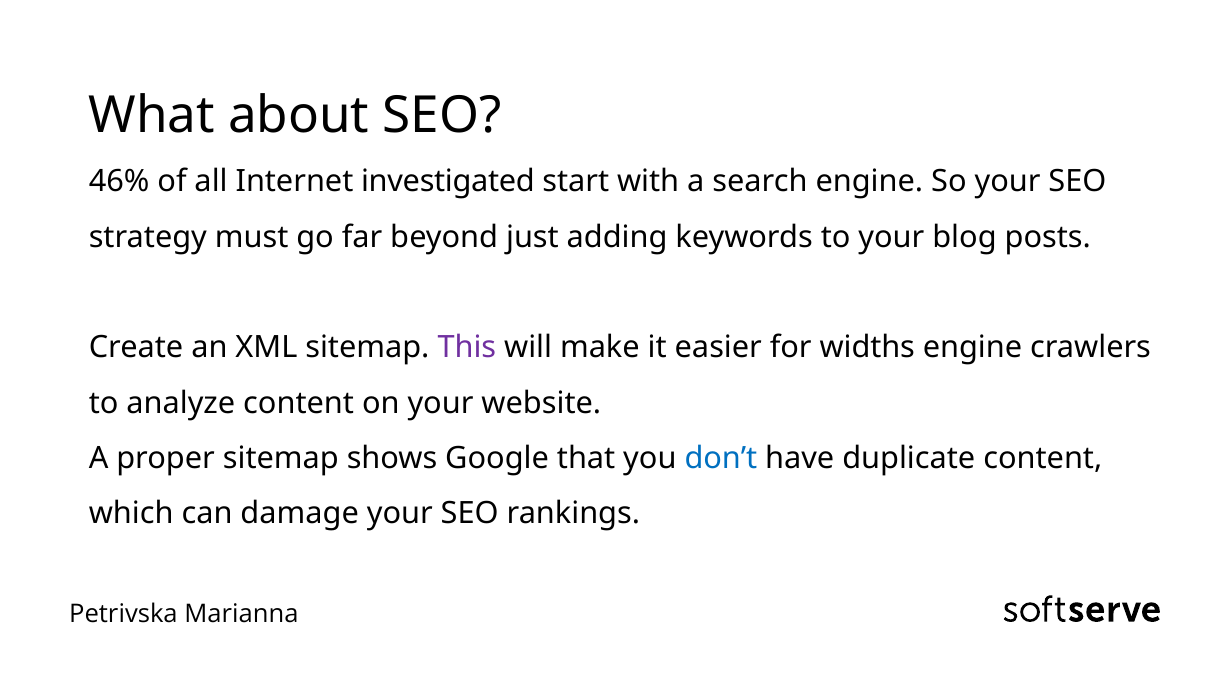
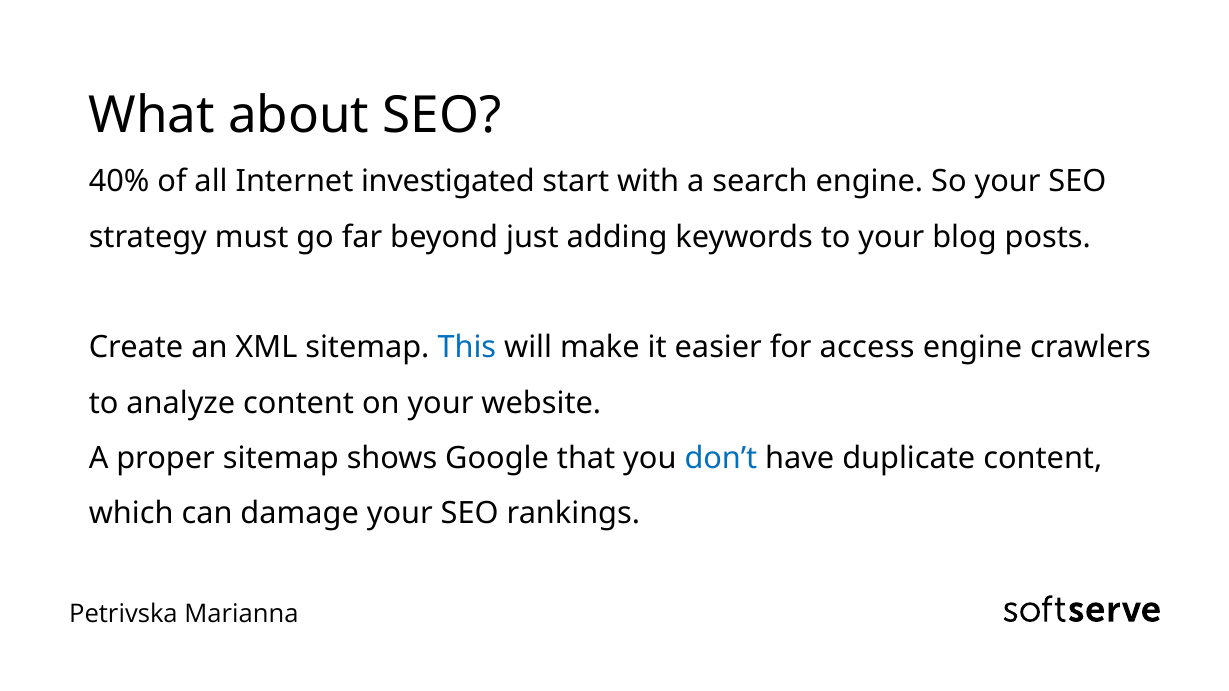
46%: 46% -> 40% (119, 182)
This colour: purple -> blue (467, 348)
widths: widths -> access (867, 348)
